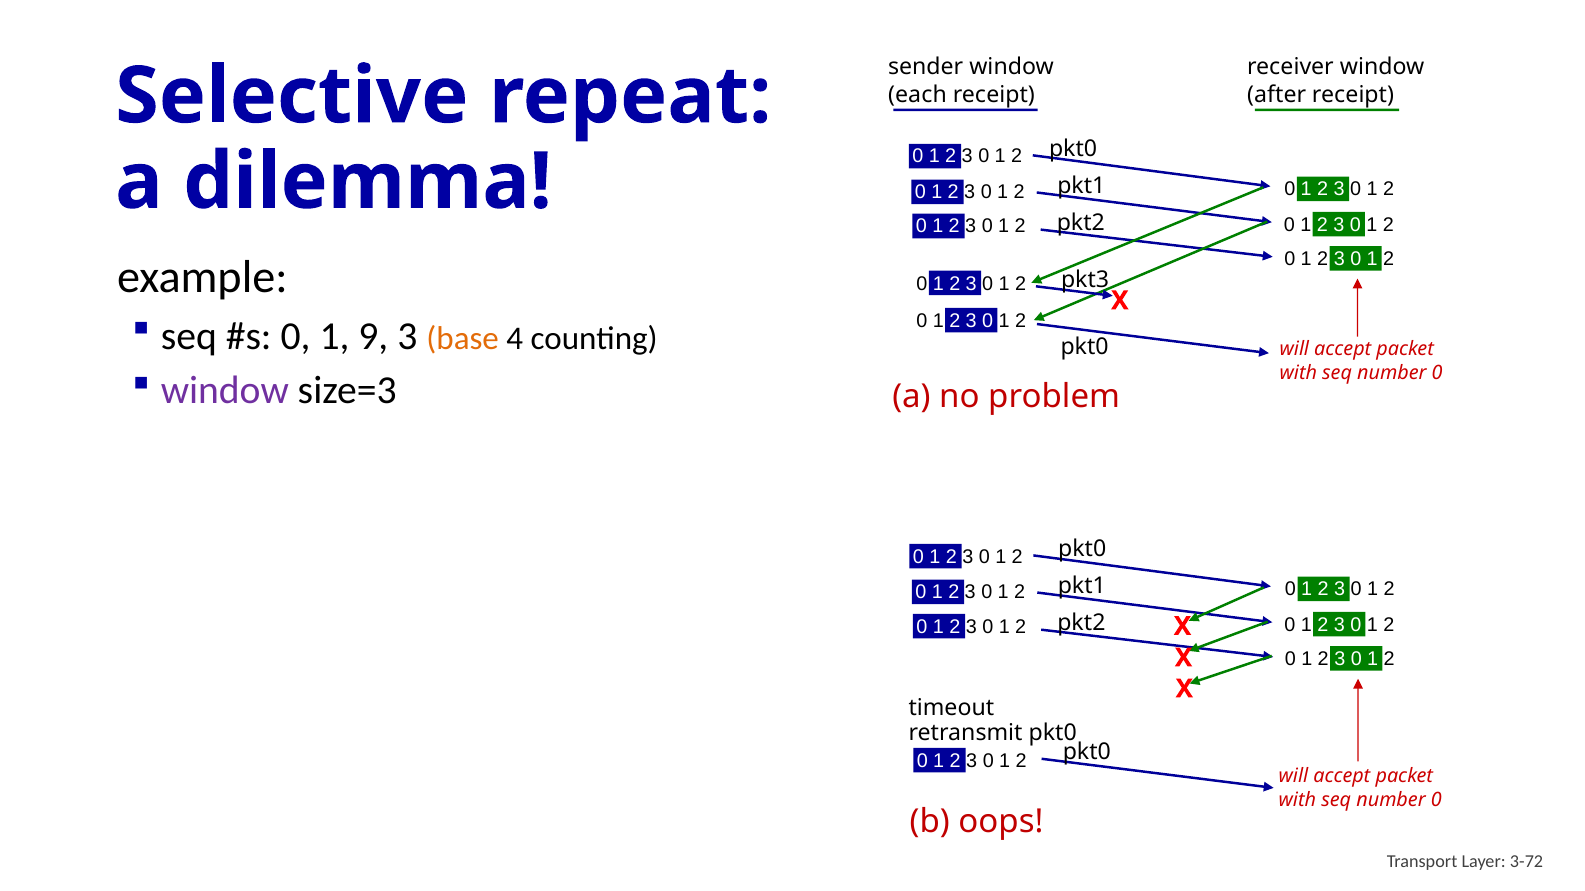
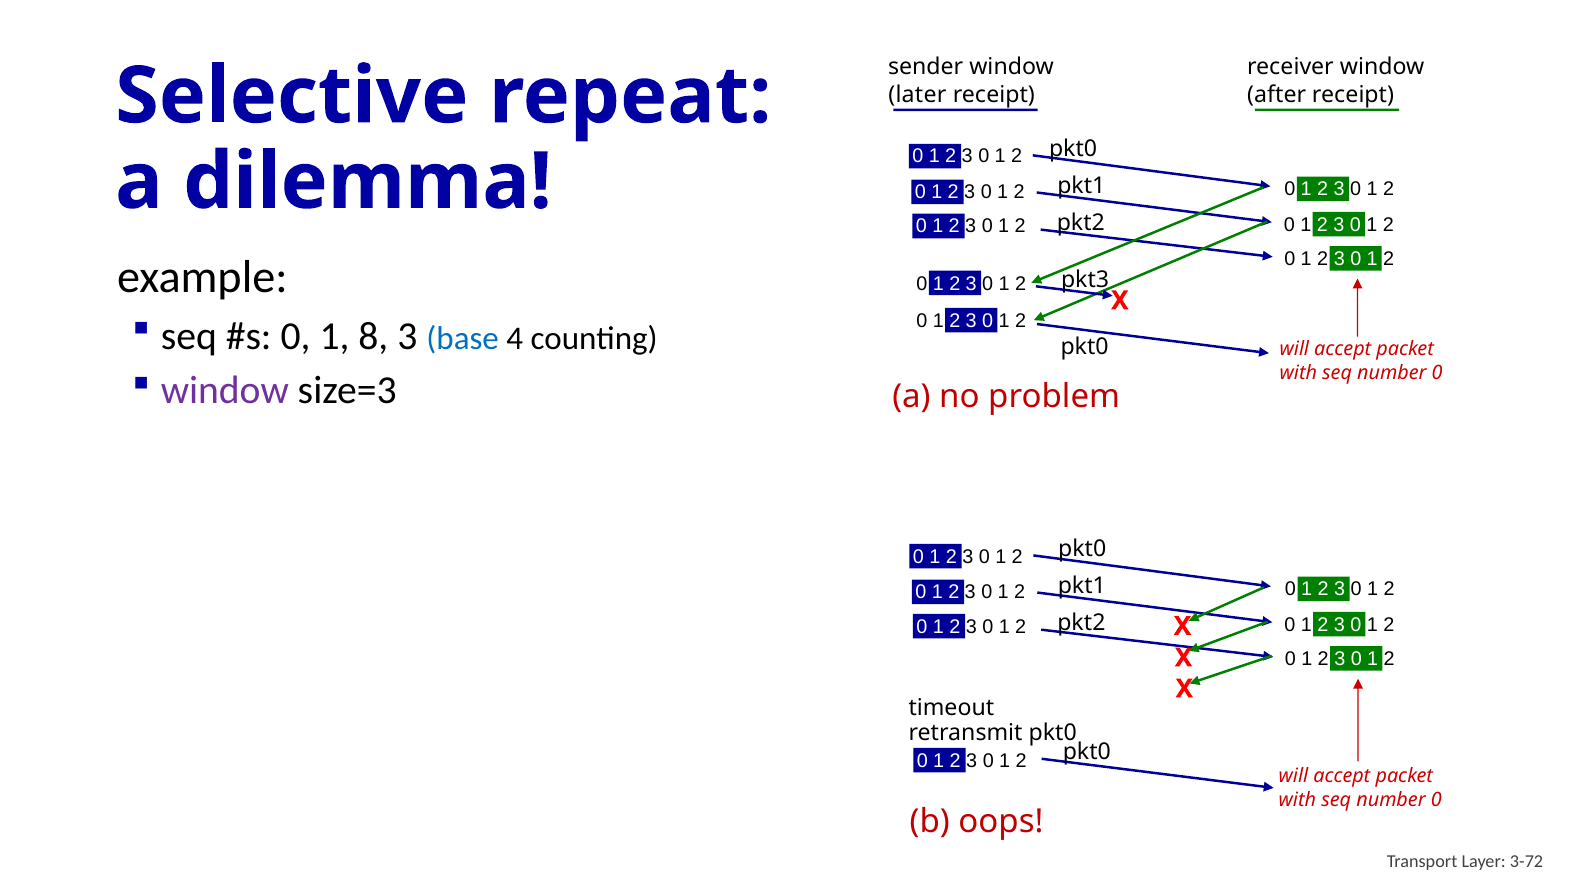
each: each -> later (917, 95)
9: 9 -> 8 (373, 337)
base colour: orange -> blue (463, 339)
